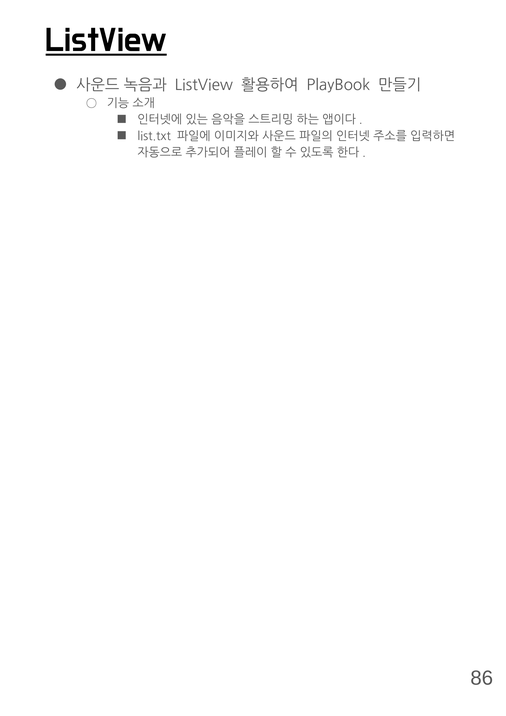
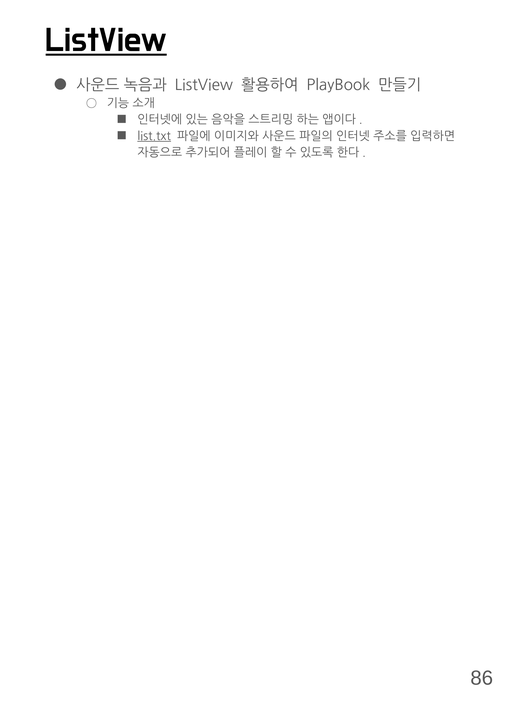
list.txt underline: none -> present (154, 136)
